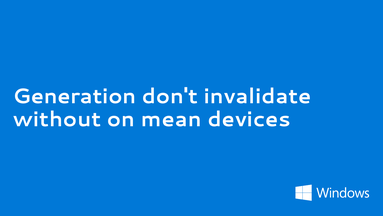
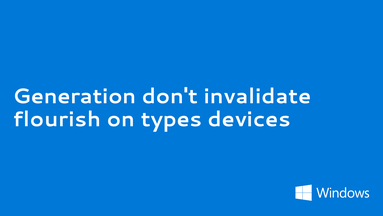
without: without -> flourish (57, 119)
mean: mean -> types (171, 119)
